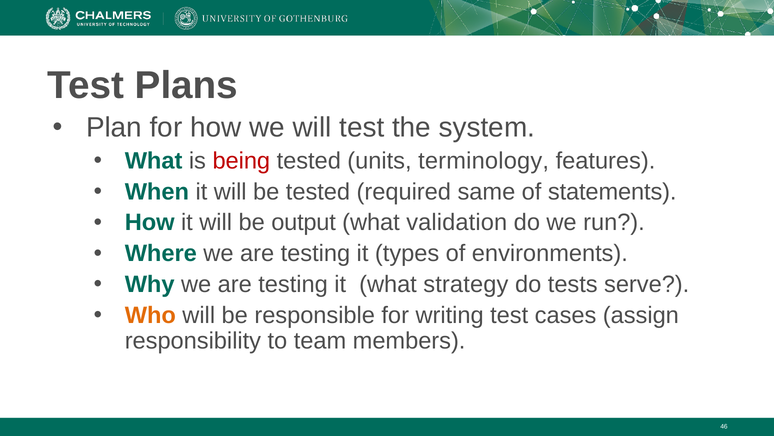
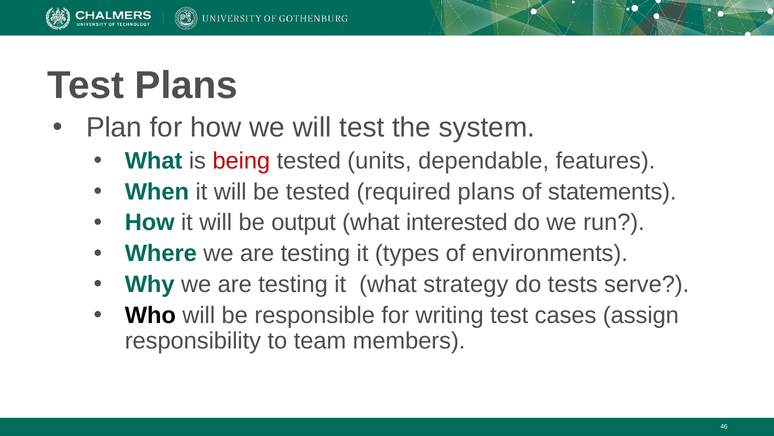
terminology: terminology -> dependable (484, 161)
required same: same -> plans (486, 191)
validation: validation -> interested (457, 222)
Who colour: orange -> black (150, 315)
